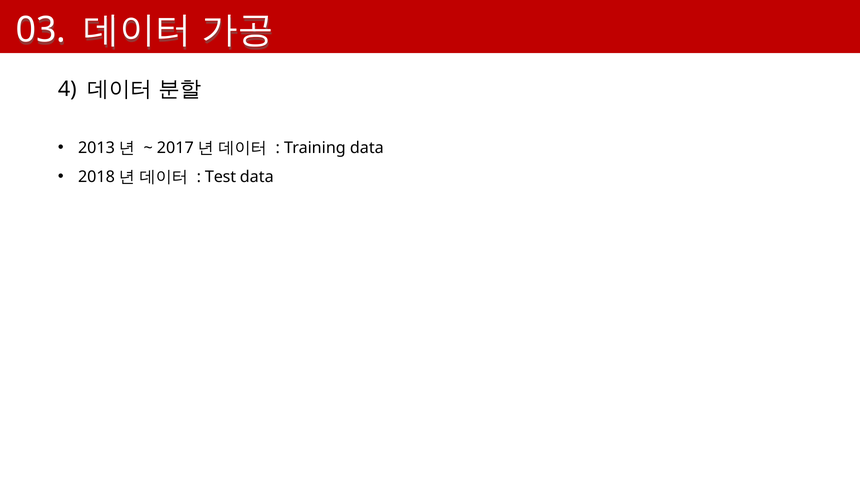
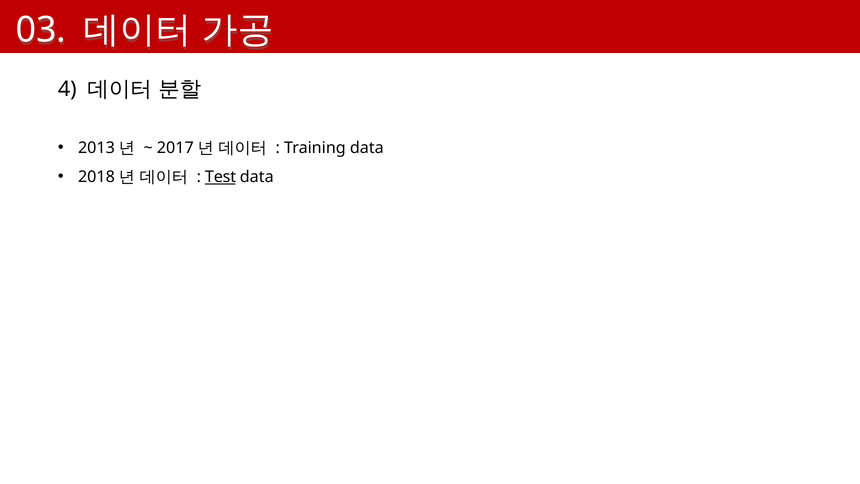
Test underline: none -> present (221, 177)
